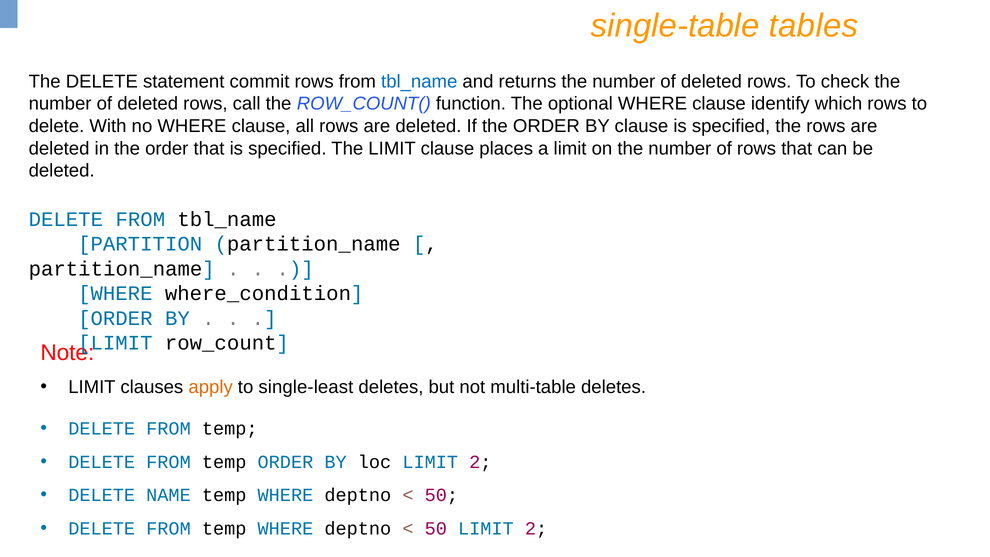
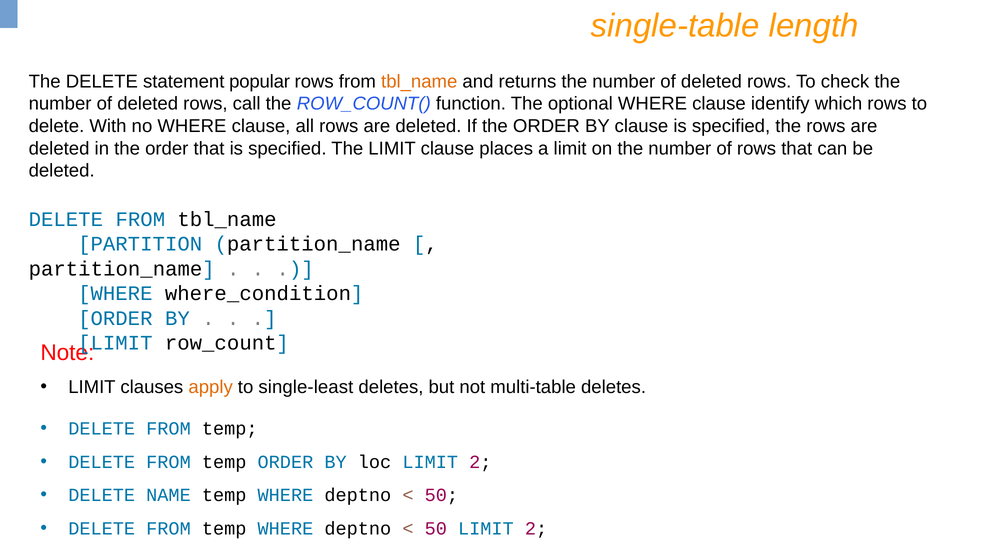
tables: tables -> length (814, 26)
commit: commit -> popular (260, 82)
tbl_name colour: blue -> orange (419, 82)
